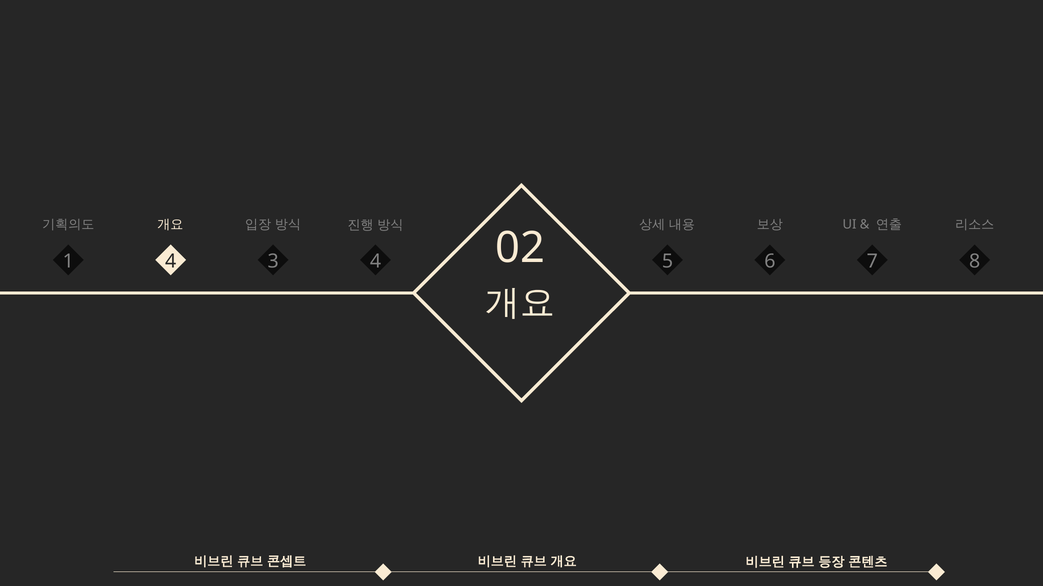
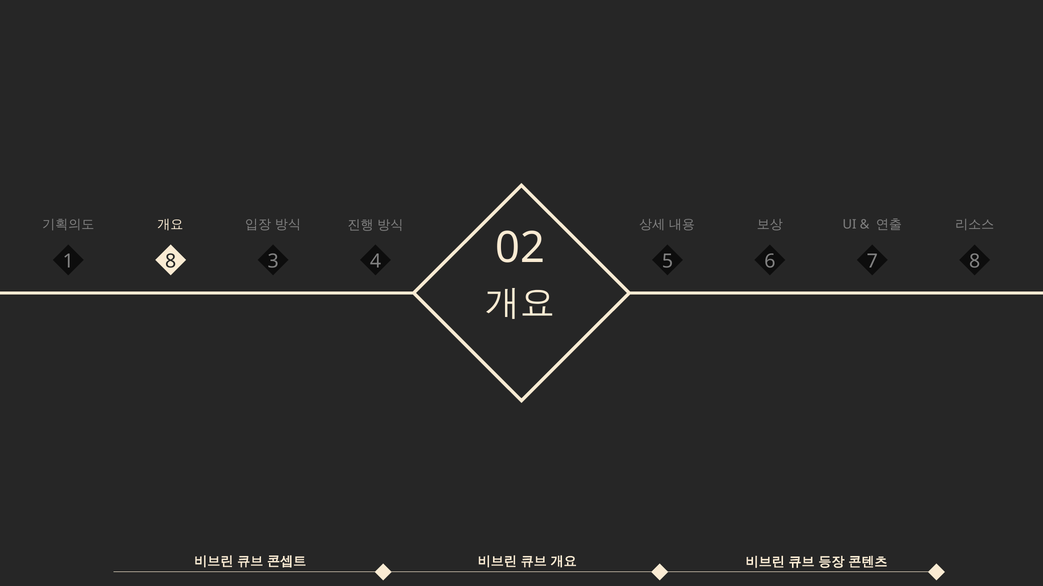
1 4: 4 -> 8 (171, 262)
